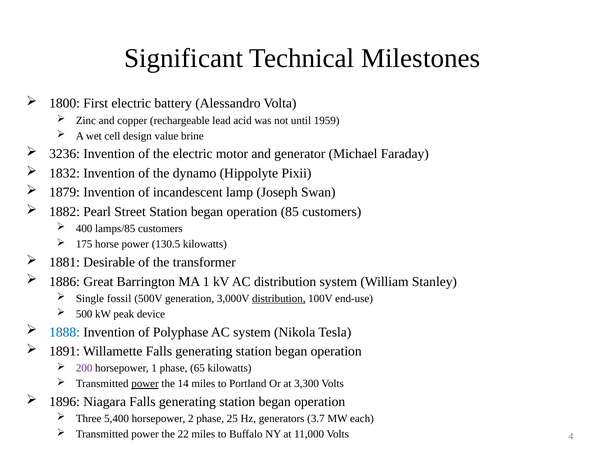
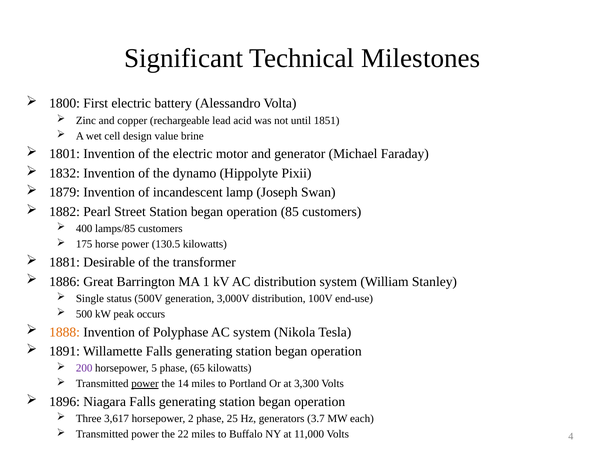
1959: 1959 -> 1851 (327, 121)
3236: 3236 -> 1801 (65, 154)
fossil: fossil -> status (119, 299)
distribution underline: present -> none (279, 299)
device: device -> occurs (151, 314)
1888 colour: blue -> orange (65, 332)
horsepower 1: 1 -> 5 (154, 369)
5,400: 5,400 -> 3,617 (117, 419)
